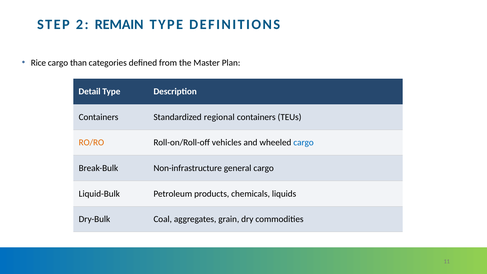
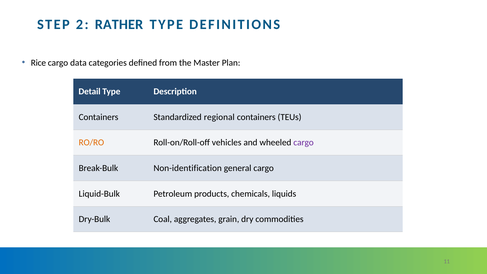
REMAIN: REMAIN -> RATHER (119, 24)
than: than -> data (78, 63)
cargo colour: blue -> purple (304, 143)
Non-infrastructure: Non-infrastructure -> Non-identification (188, 168)
